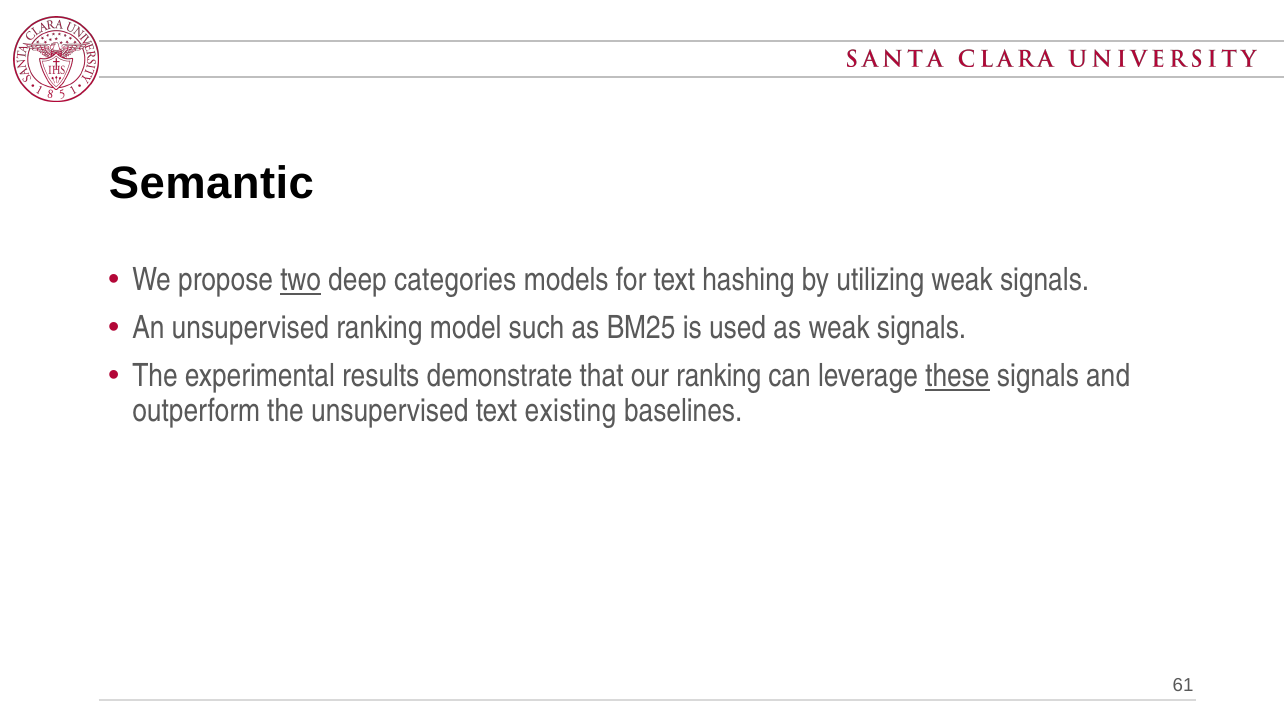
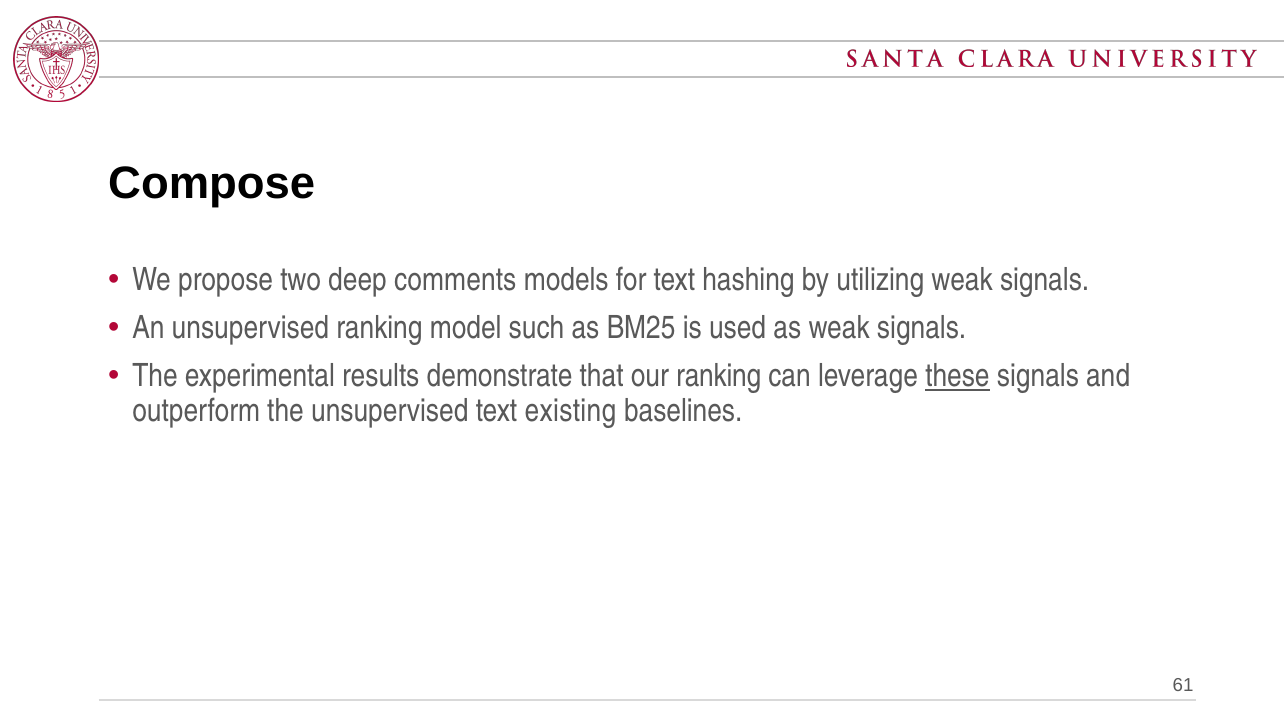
Semantic: Semantic -> Compose (212, 183)
two underline: present -> none (301, 280)
categories: categories -> comments (455, 280)
